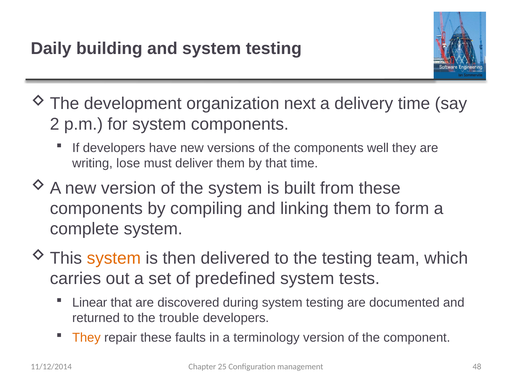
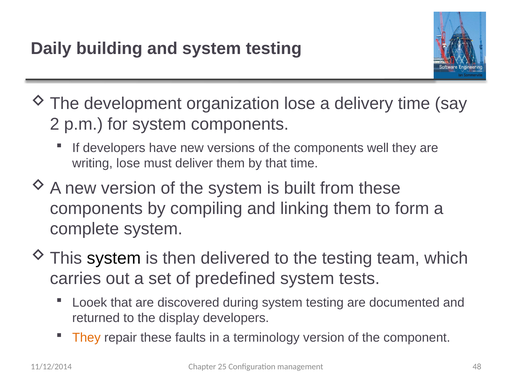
organization next: next -> lose (300, 104)
system colour: orange -> black (114, 258)
Linear: Linear -> Looek (90, 303)
trouble: trouble -> display (179, 318)
